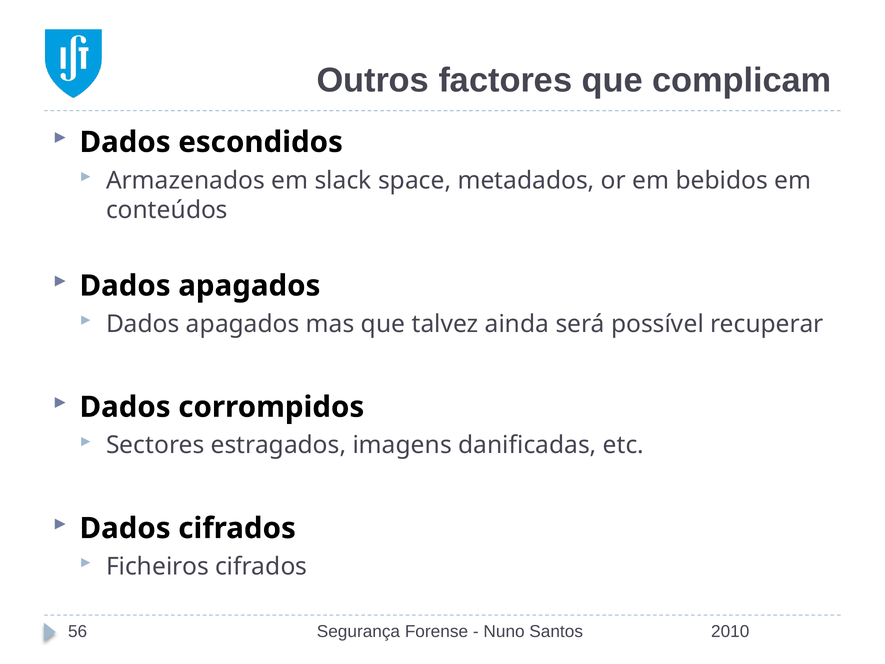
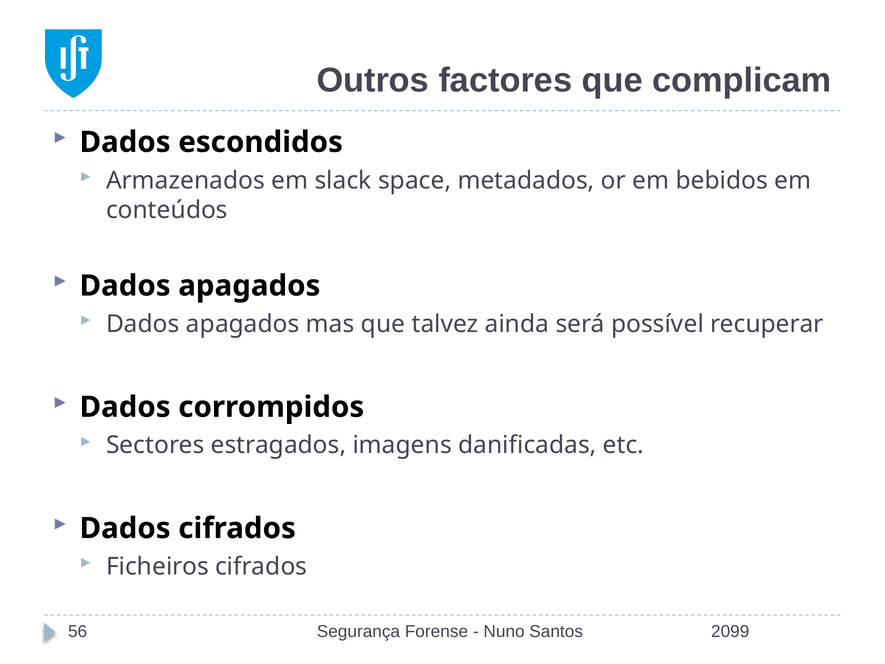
2010: 2010 -> 2099 (730, 631)
